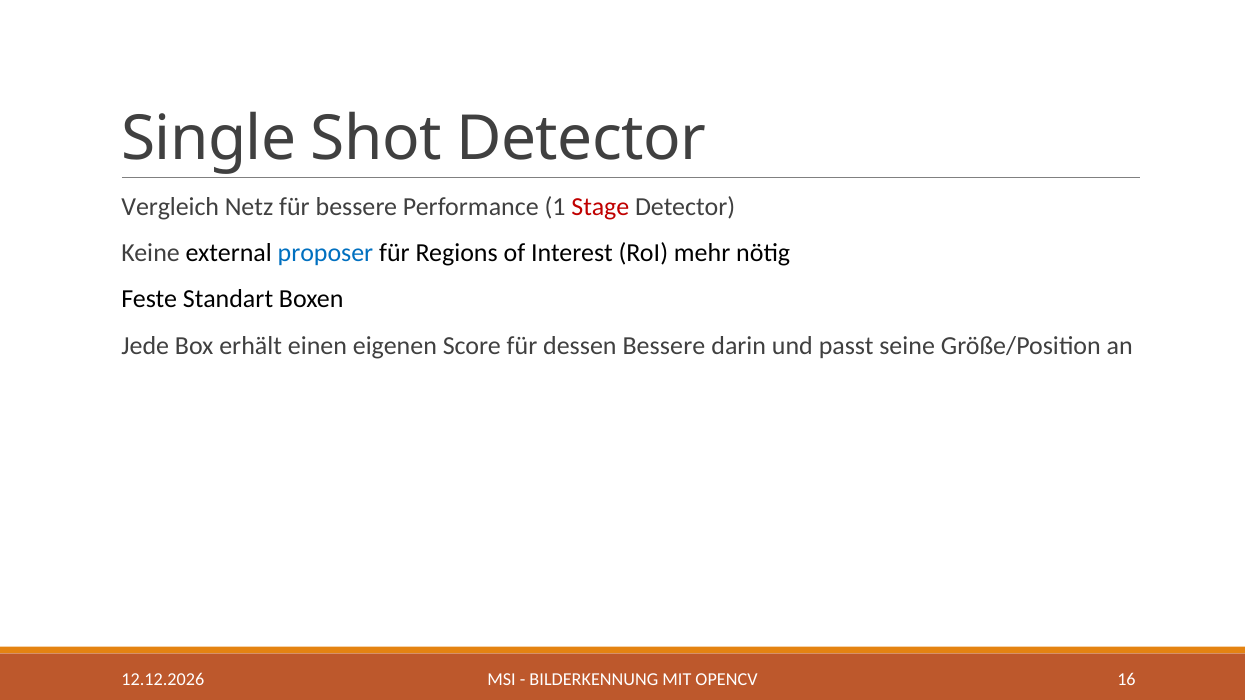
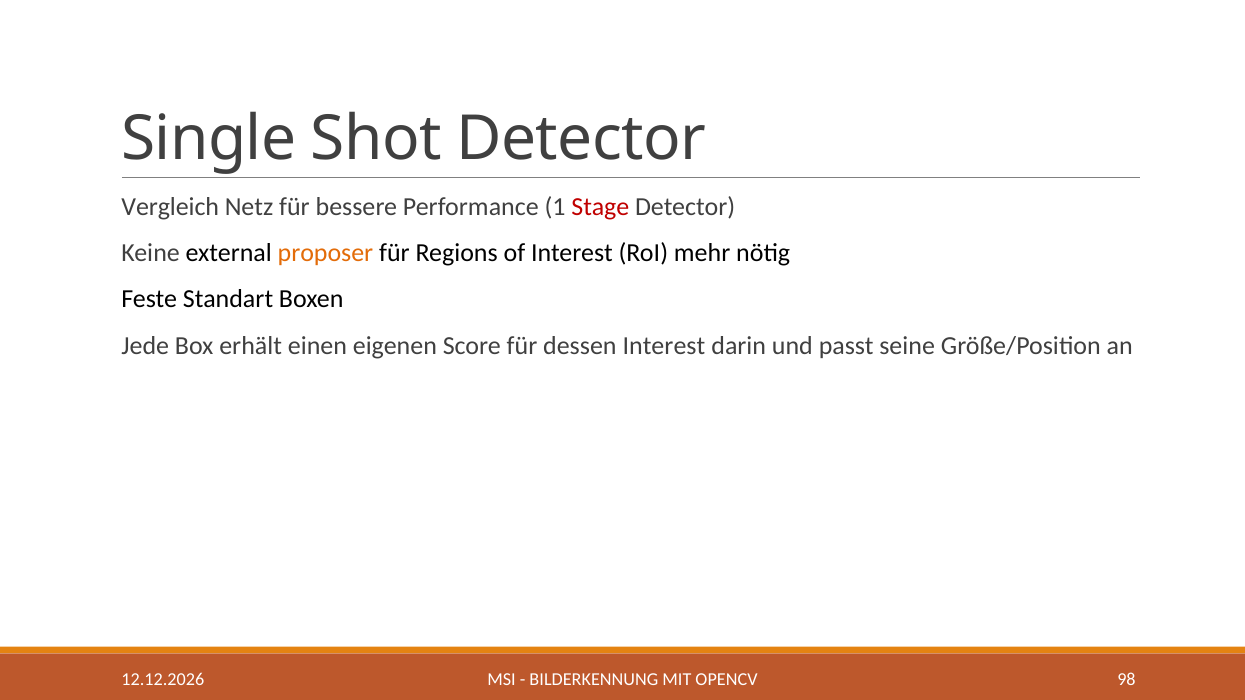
proposer colour: blue -> orange (325, 253)
dessen Bessere: Bessere -> Interest (664, 346)
16: 16 -> 98 (1126, 679)
